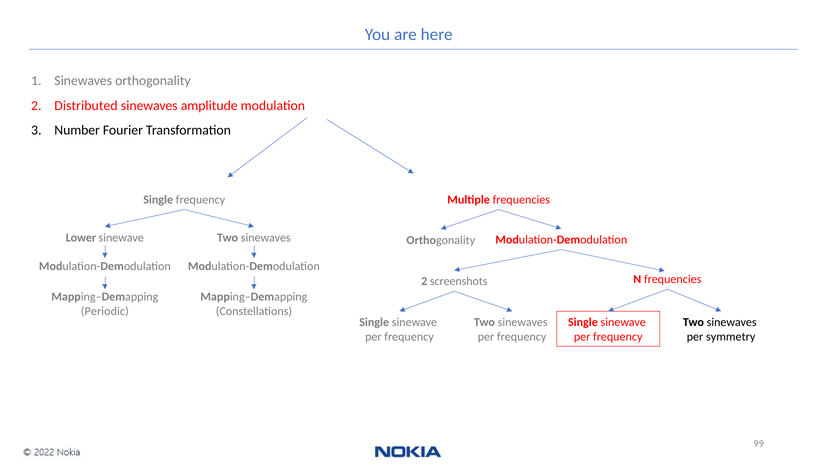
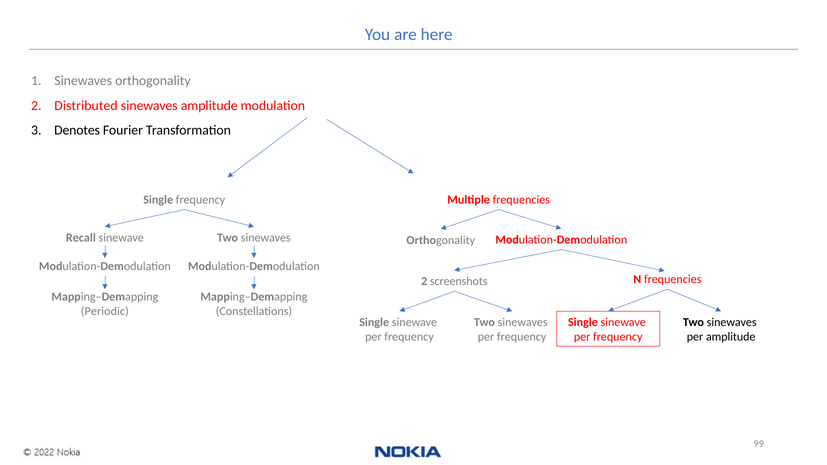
Number: Number -> Denotes (77, 130)
Lower: Lower -> Recall (81, 238)
per symmetry: symmetry -> amplitude (731, 337)
